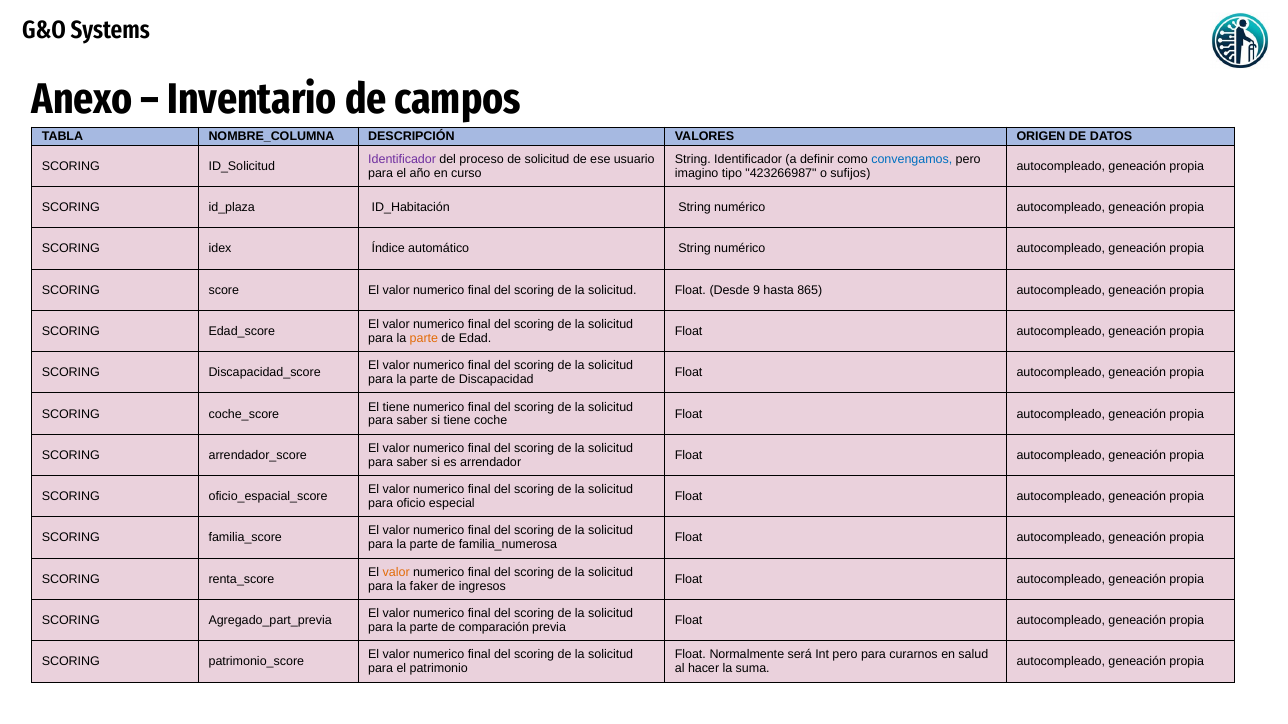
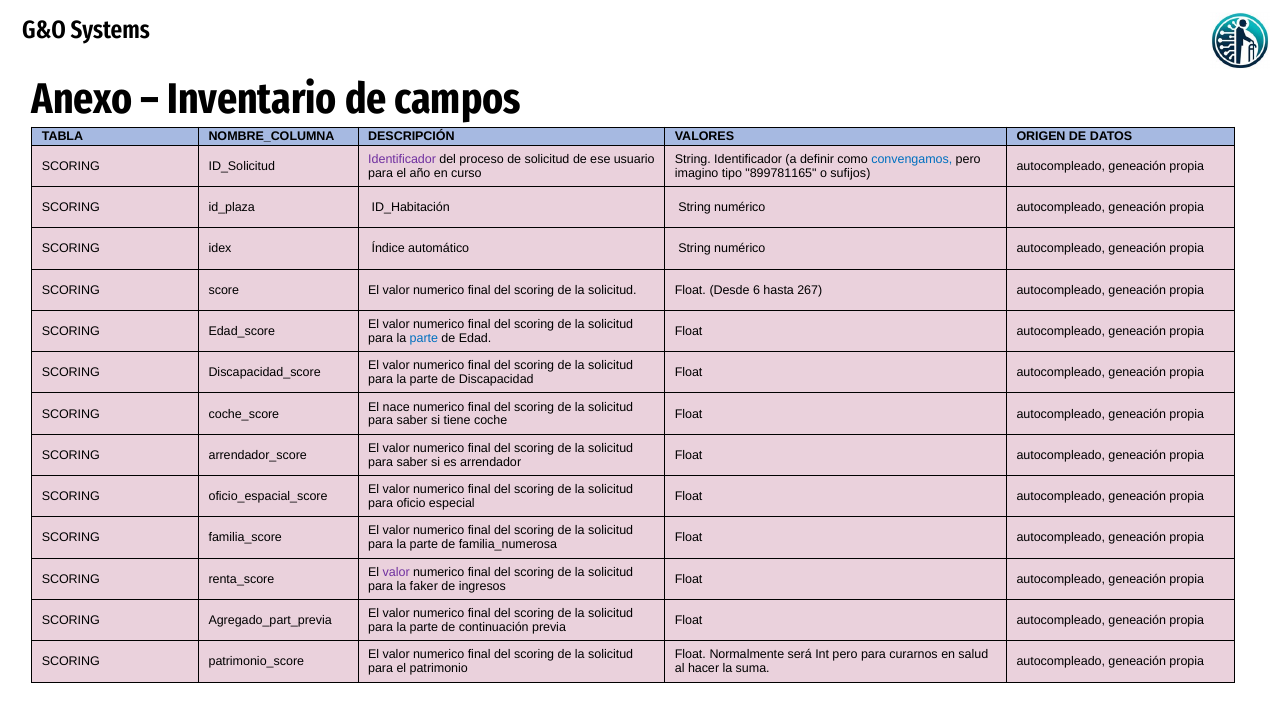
423266987: 423266987 -> 899781165 (781, 173)
9: 9 -> 6 (757, 290)
865: 865 -> 267 (810, 290)
parte colour: orange -> blue (424, 339)
El tiene: tiene -> nace (396, 407)
valor colour: orange -> purple (396, 573)
comparación: comparación -> continuación (494, 628)
